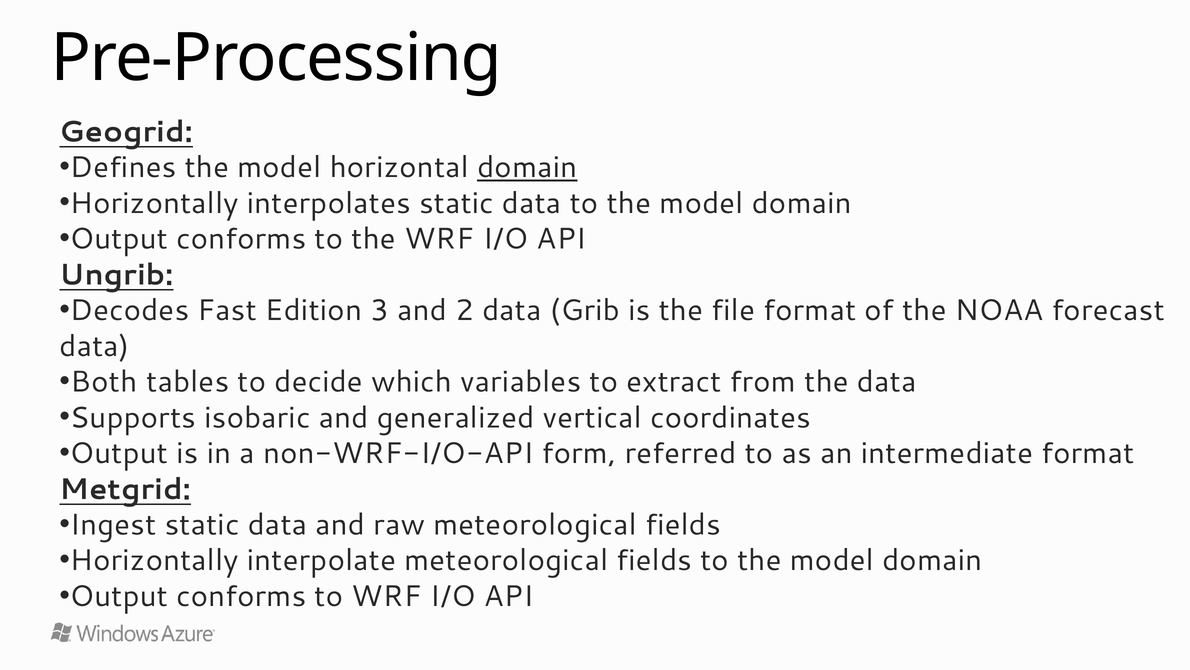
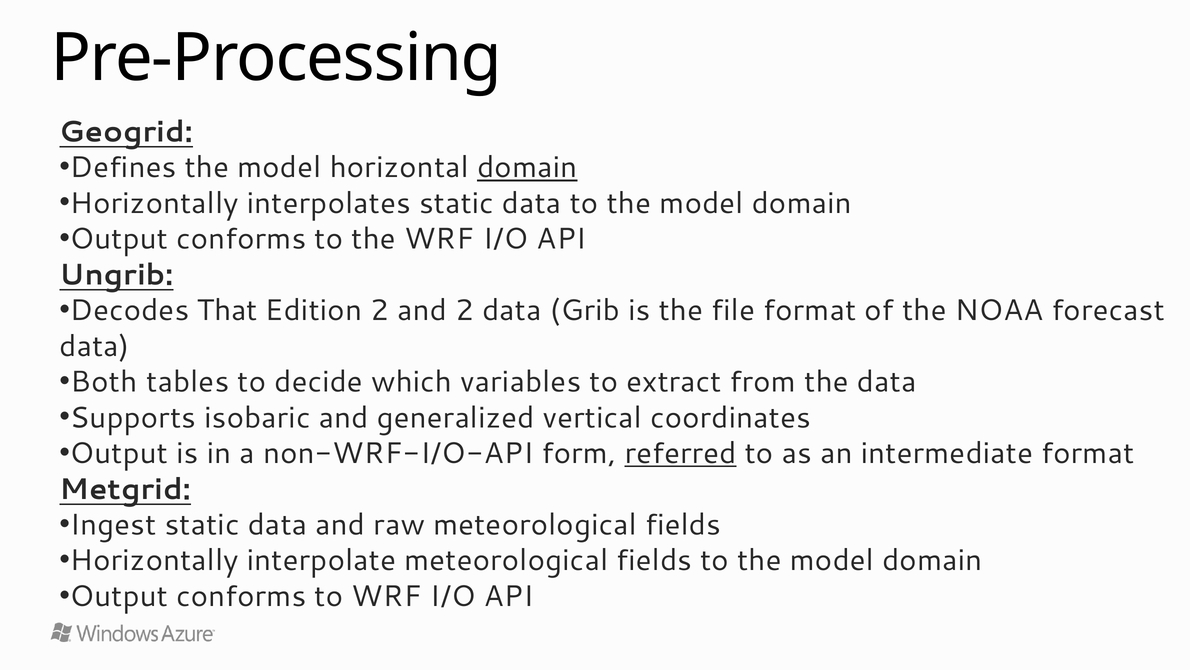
Fast: Fast -> That (227, 310)
Edition 3: 3 -> 2 (380, 310)
referred underline: none -> present (681, 453)
